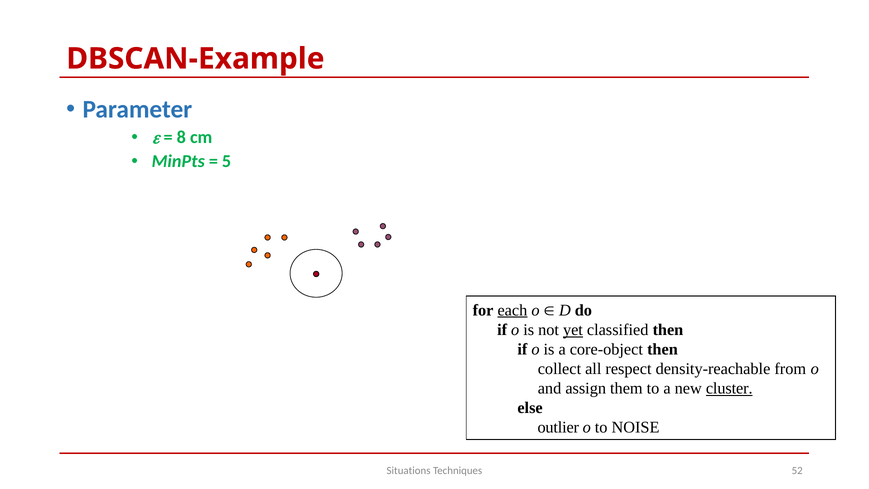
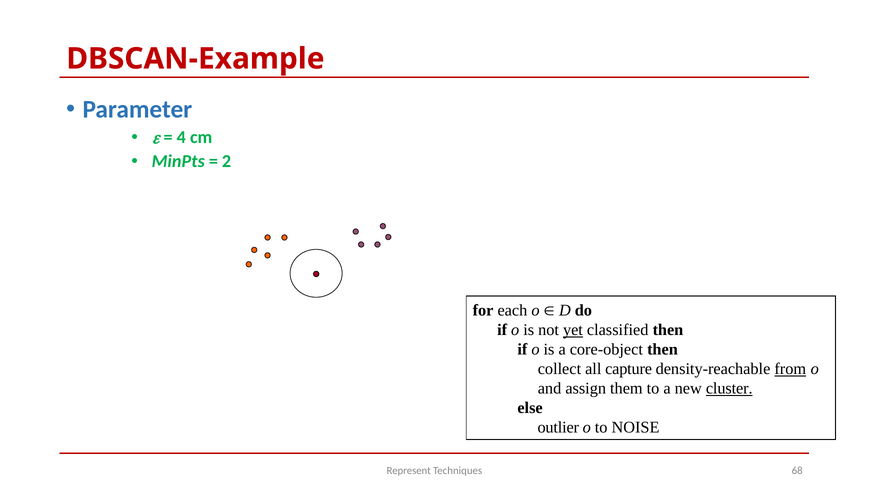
8: 8 -> 4 (181, 137)
5: 5 -> 2 (227, 161)
each underline: present -> none (512, 310)
respect: respect -> capture (629, 369)
from underline: none -> present (790, 369)
Situations: Situations -> Represent (409, 470)
52: 52 -> 68 (797, 470)
